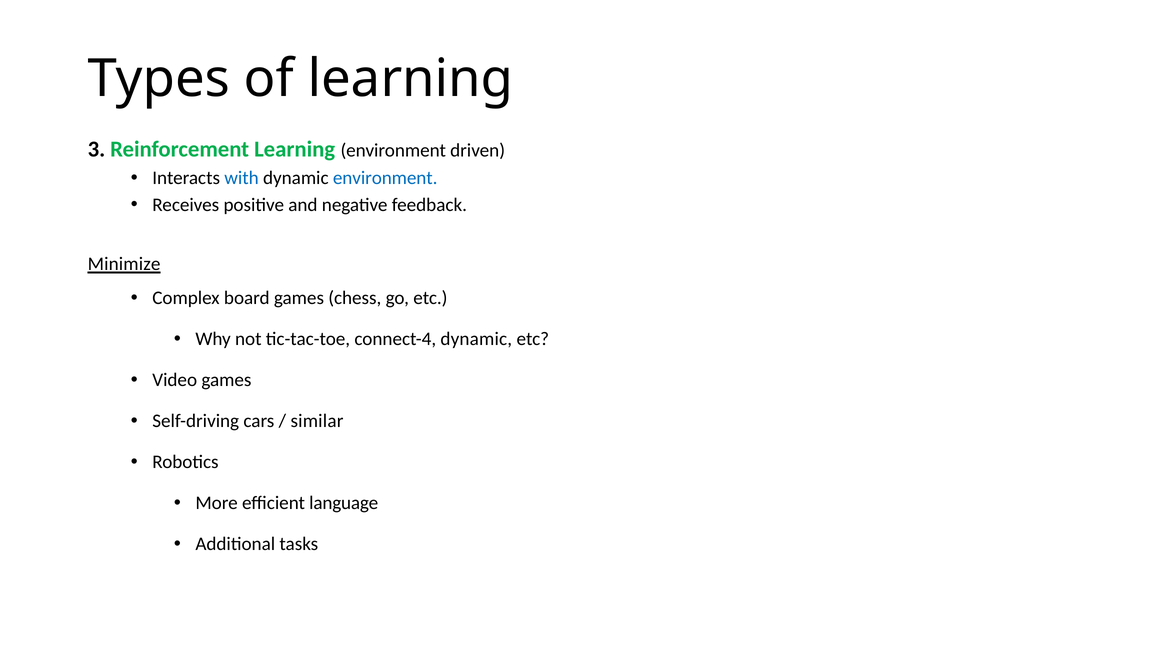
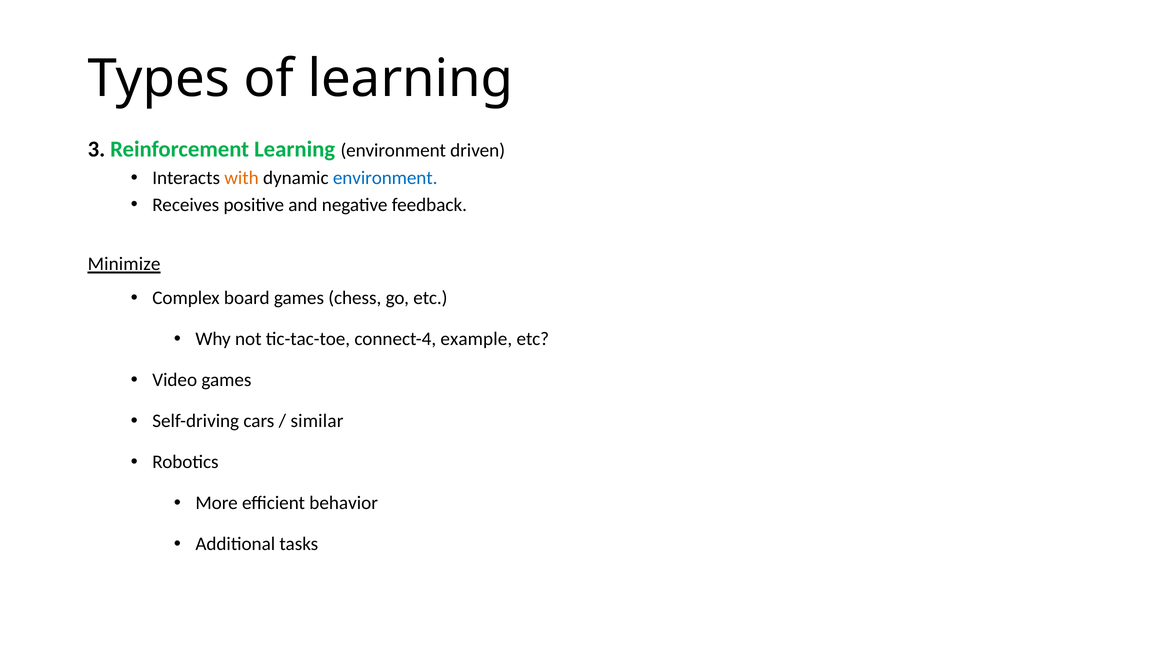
with colour: blue -> orange (242, 178)
connect-4 dynamic: dynamic -> example (476, 339)
language: language -> behavior (344, 503)
